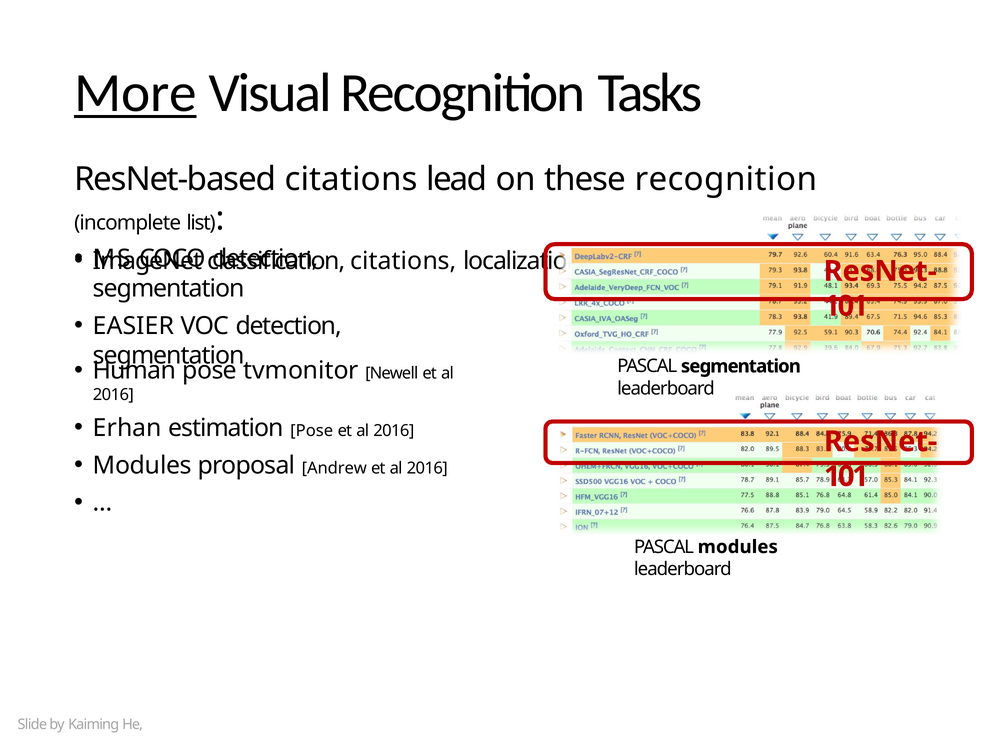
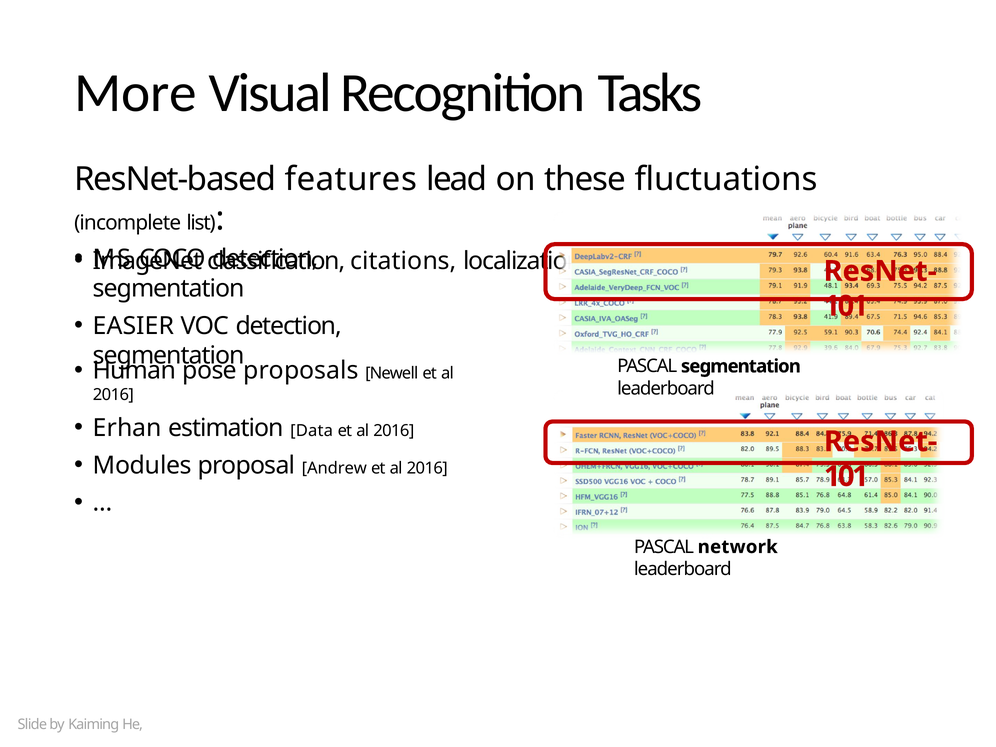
More underline: present -> none (135, 93)
ResNet-based citations: citations -> features (351, 179)
these recognition: recognition -> fluctuations (726, 179)
tvmonitor: tvmonitor -> proposals (301, 371)
estimation Pose: Pose -> Data (312, 431)
PASCAL modules: modules -> network (738, 547)
